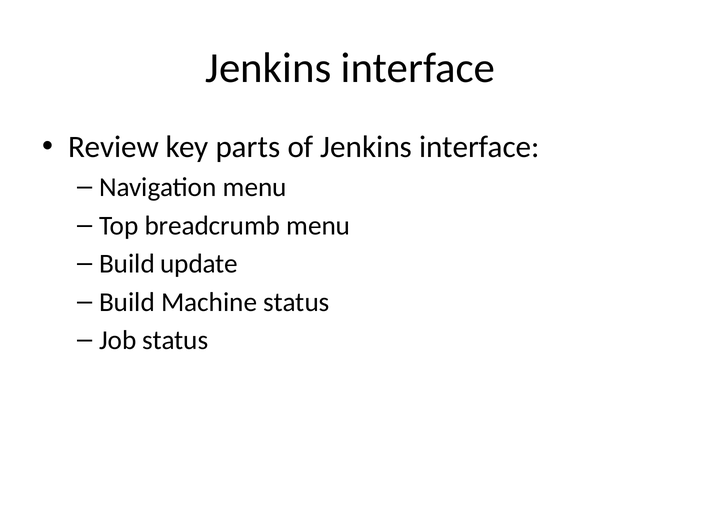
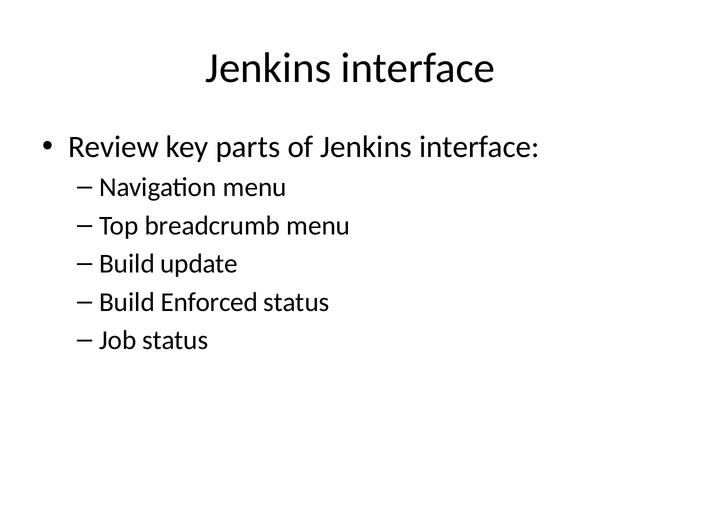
Machine: Machine -> Enforced (209, 302)
